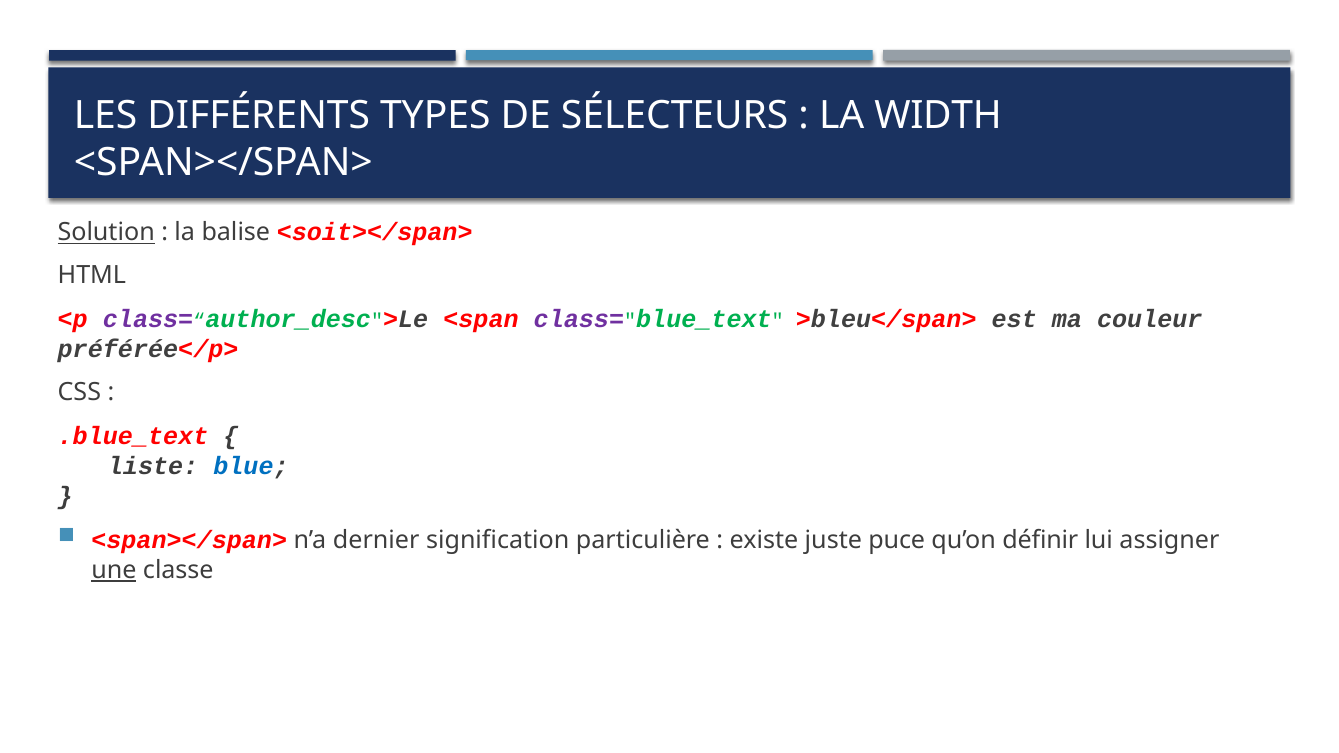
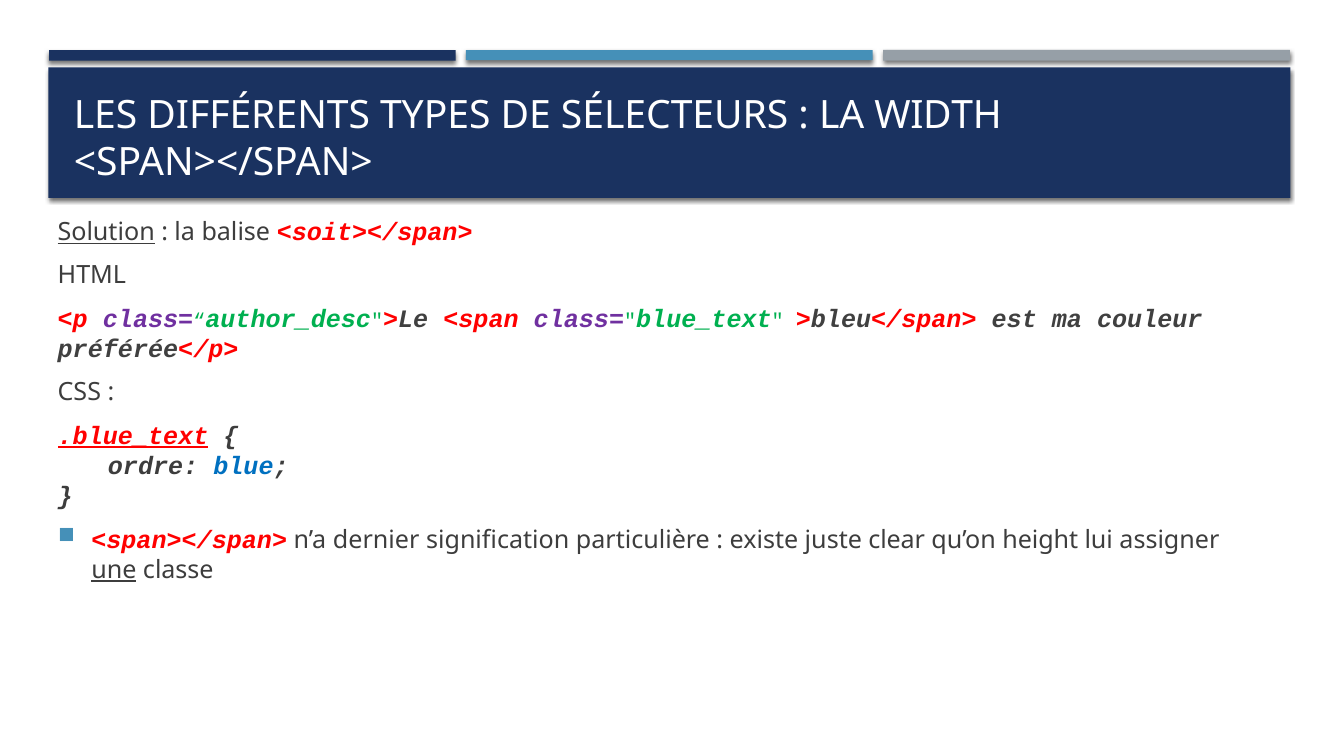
.blue_text underline: none -> present (133, 436)
liste: liste -> ordre (153, 466)
puce: puce -> clear (897, 540)
définir: définir -> height (1040, 540)
